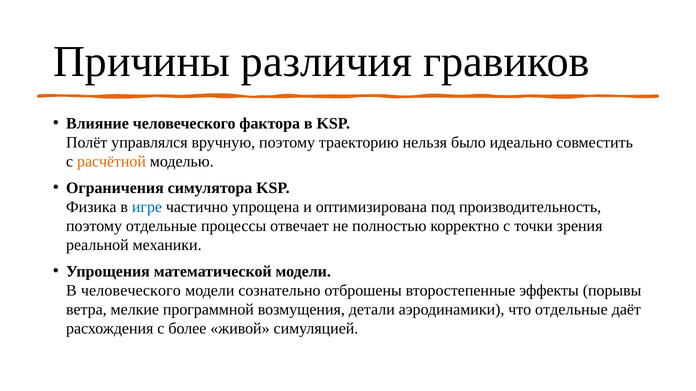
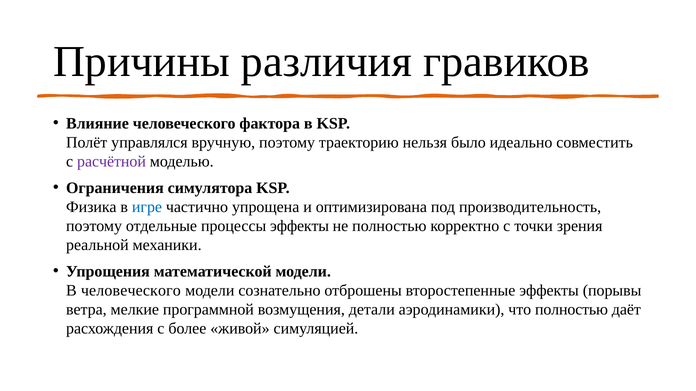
расчётной colour: orange -> purple (111, 162)
процессы отвечает: отвечает -> эффекты (300, 226)
что отдельные: отдельные -> полностью (572, 310)
